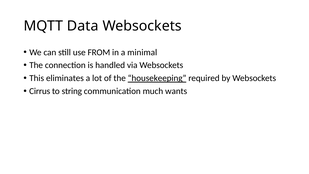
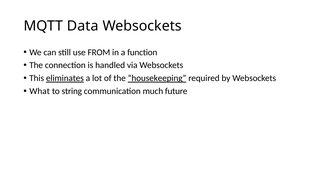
minimal: minimal -> function (142, 52)
eliminates underline: none -> present (65, 78)
Cirrus: Cirrus -> What (40, 91)
wants: wants -> future (176, 91)
